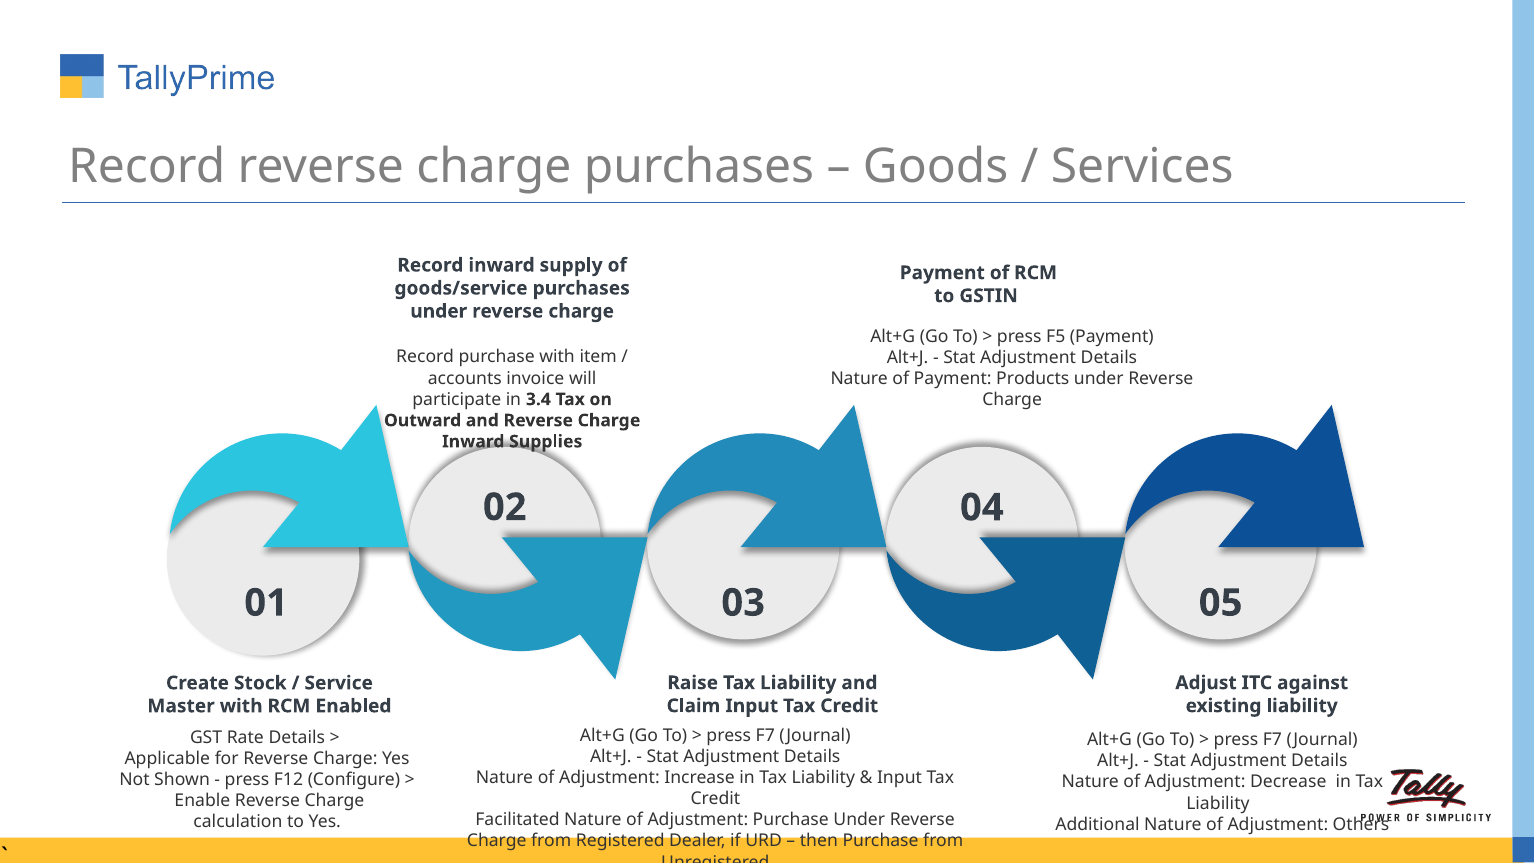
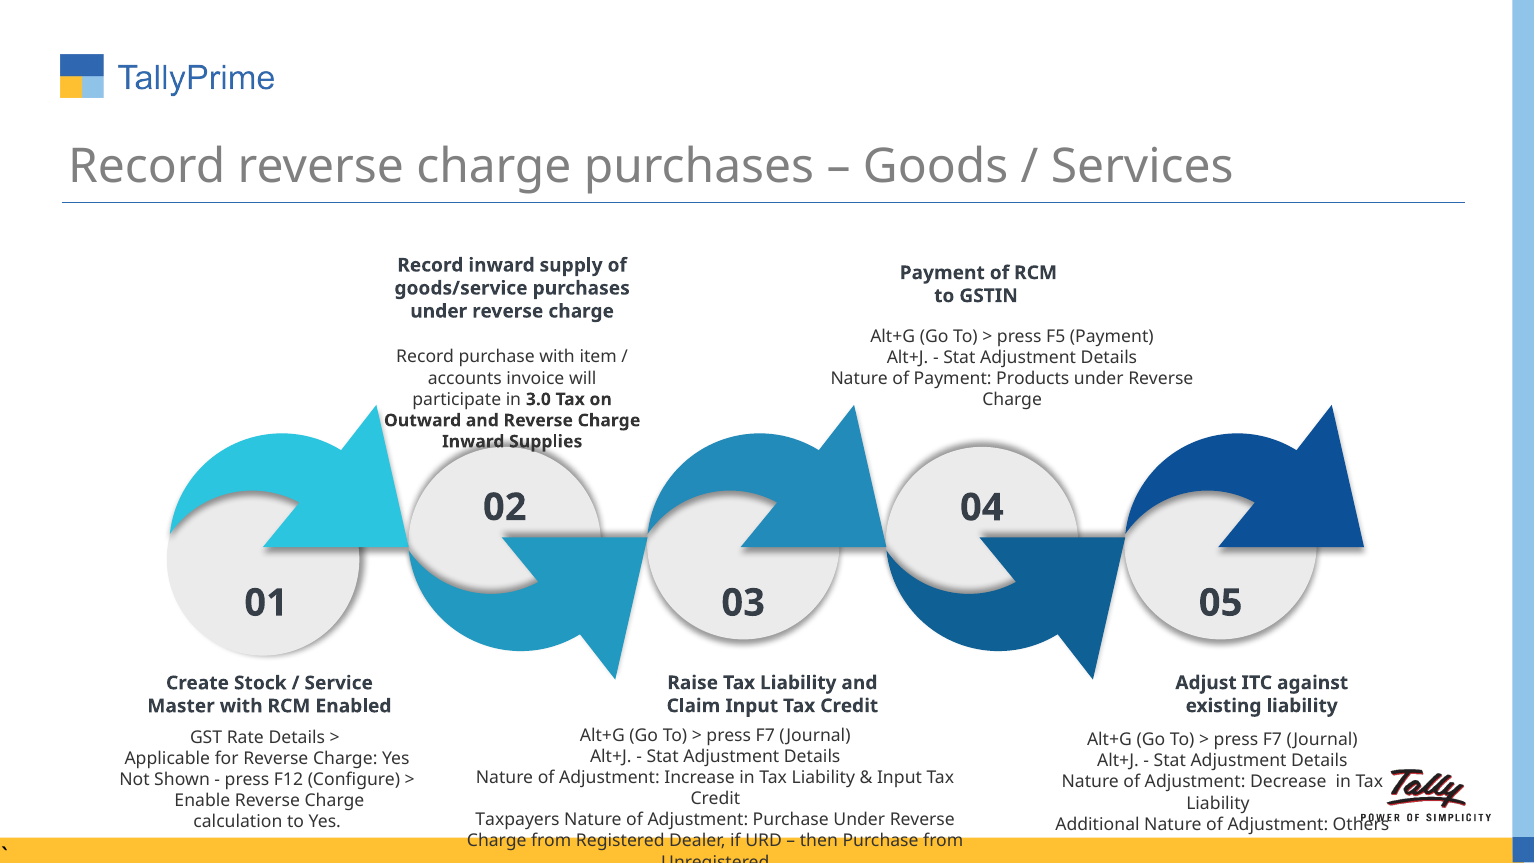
3.4: 3.4 -> 3.0 (538, 399)
Facilitated: Facilitated -> Taxpayers (517, 820)
